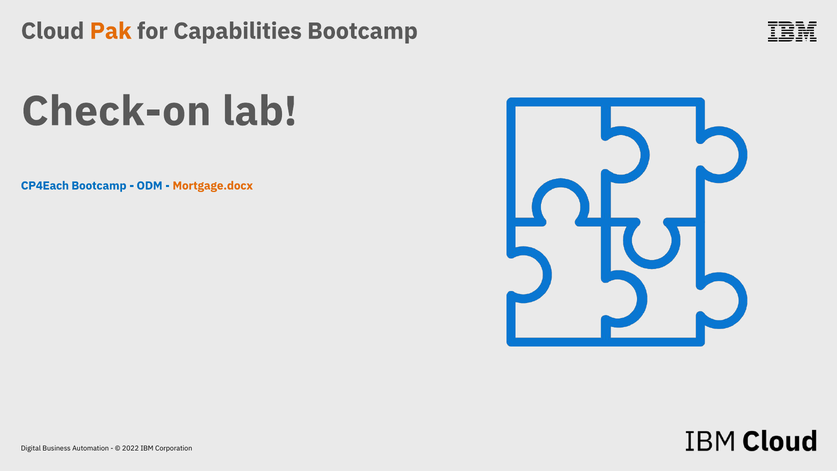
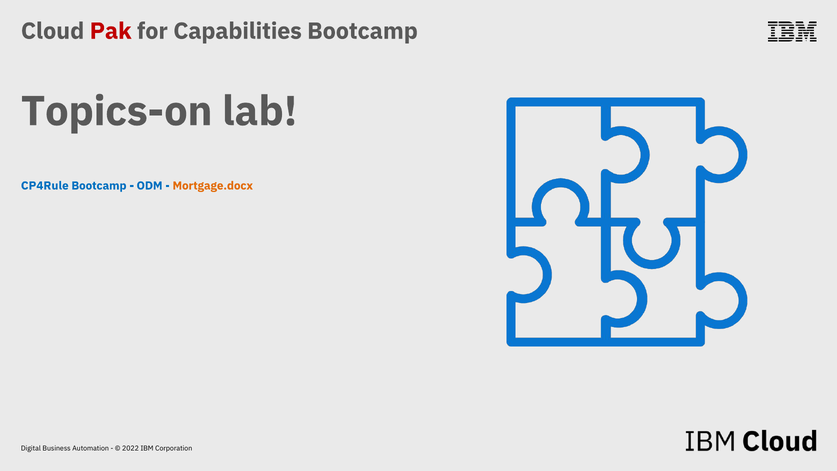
Pak colour: orange -> red (111, 31)
Check-on: Check-on -> Topics-on (117, 111)
CP4Each: CP4Each -> CP4Rule (45, 186)
